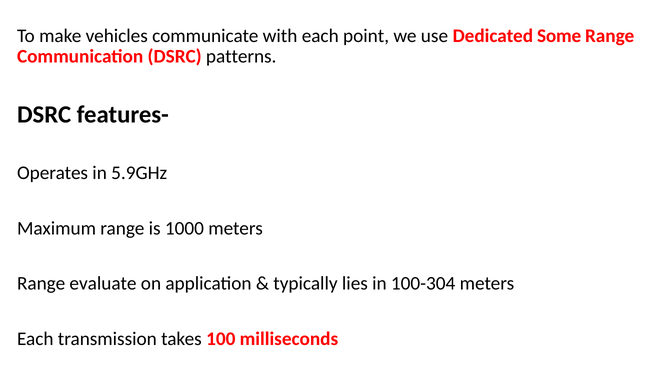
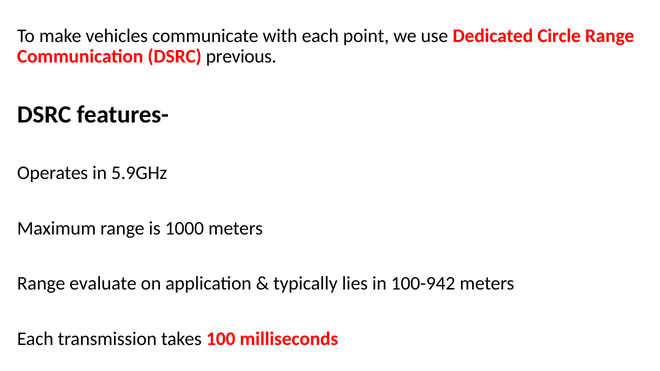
Some: Some -> Circle (559, 36)
patterns: patterns -> previous (241, 56)
100-304: 100-304 -> 100-942 (423, 284)
